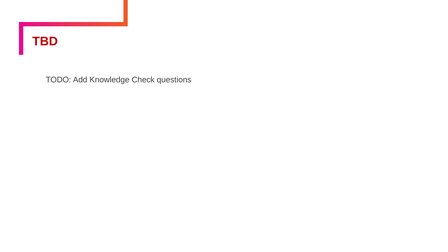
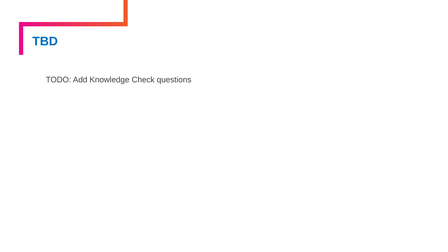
TBD colour: red -> blue (45, 41)
